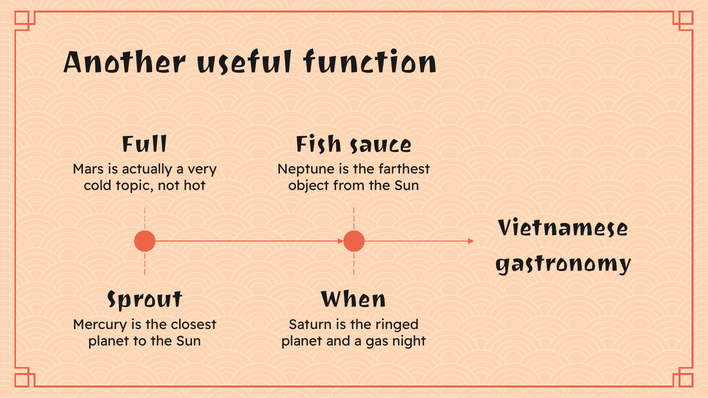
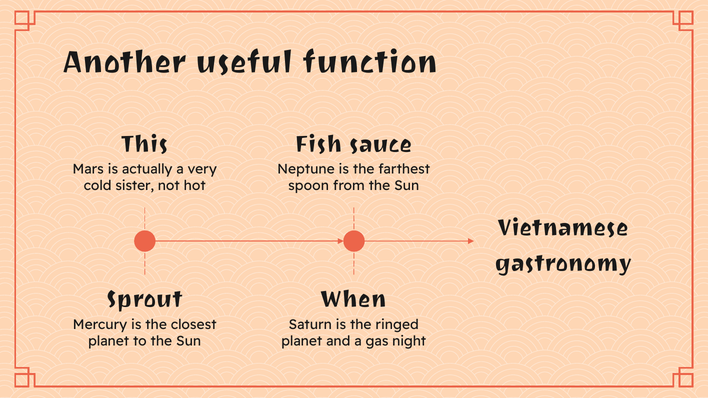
Full: Full -> This (145, 142)
topic: topic -> sister (135, 186)
object: object -> spoon (309, 186)
